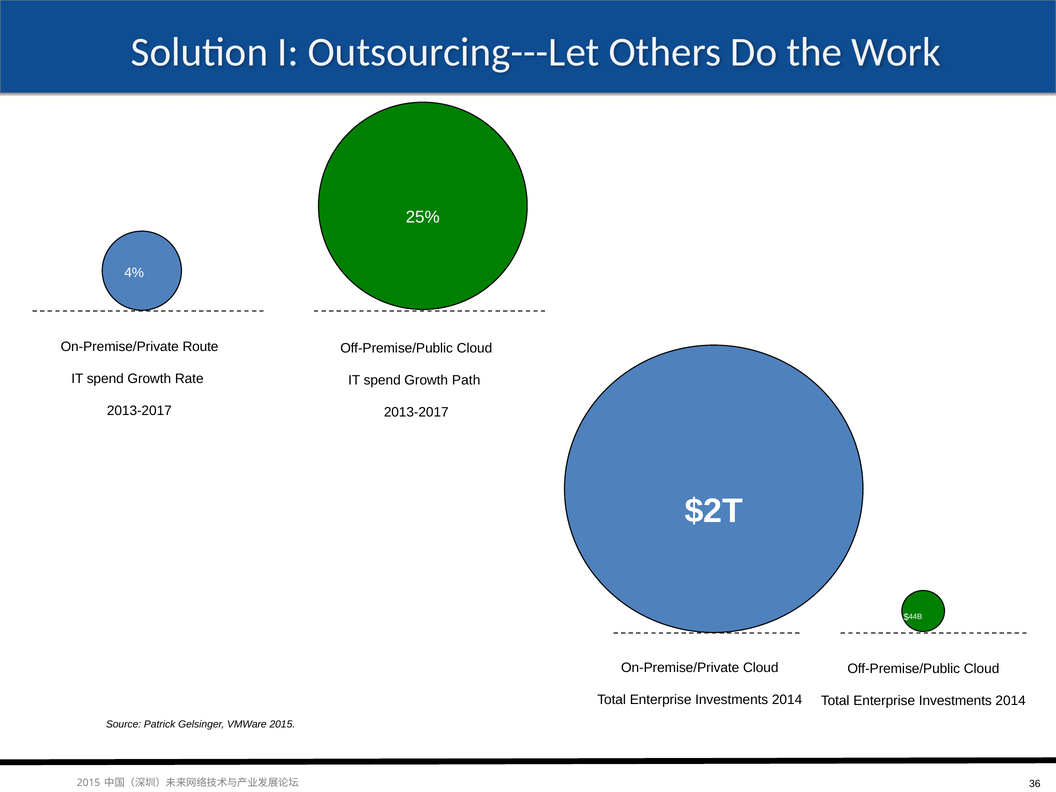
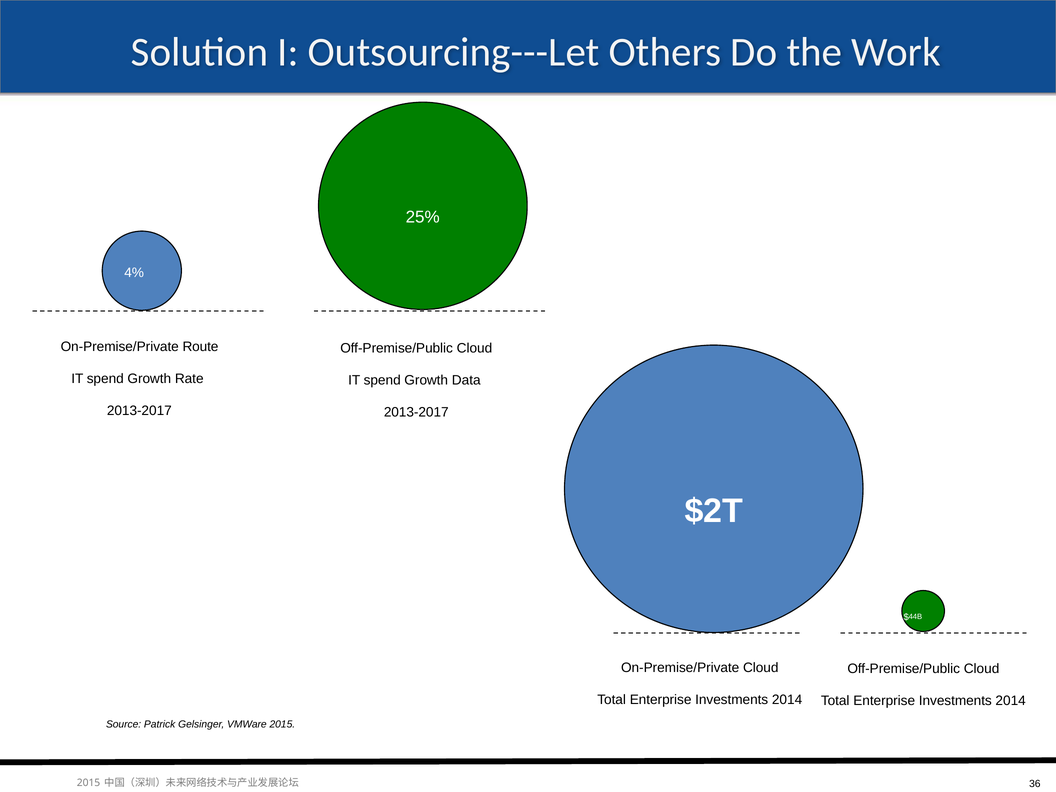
Path: Path -> Data (466, 380)
